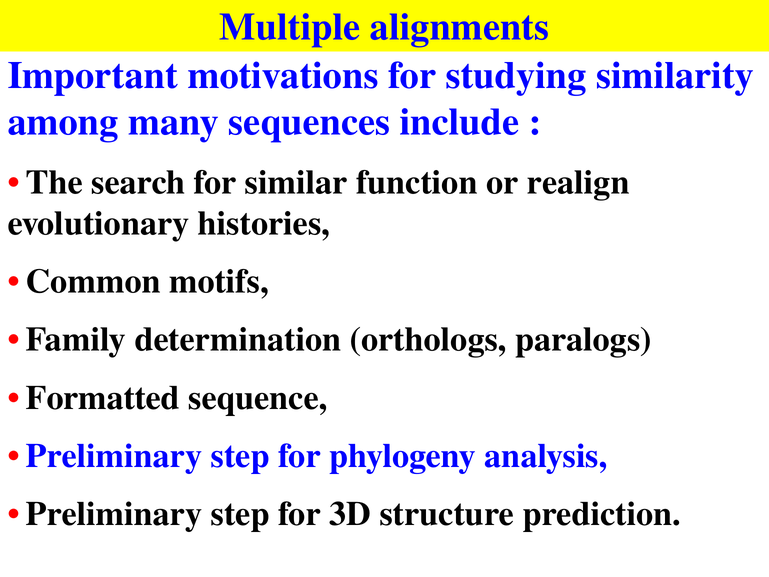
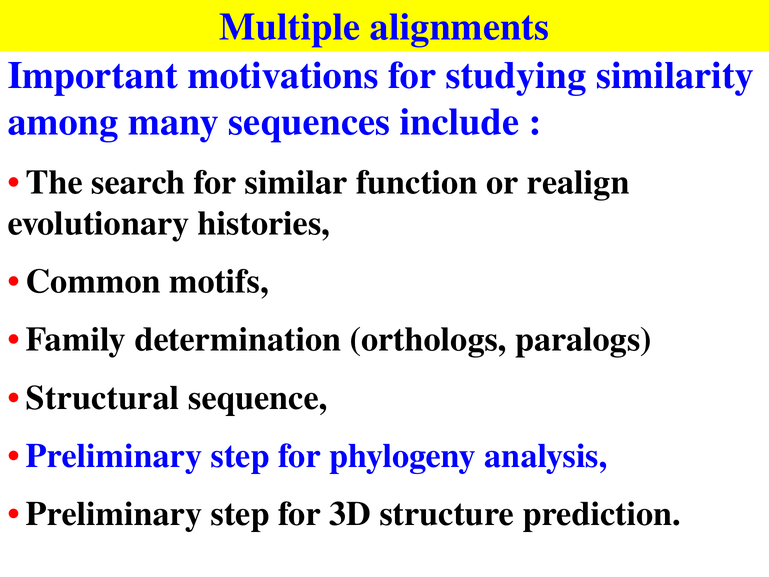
Formatted: Formatted -> Structural (103, 398)
